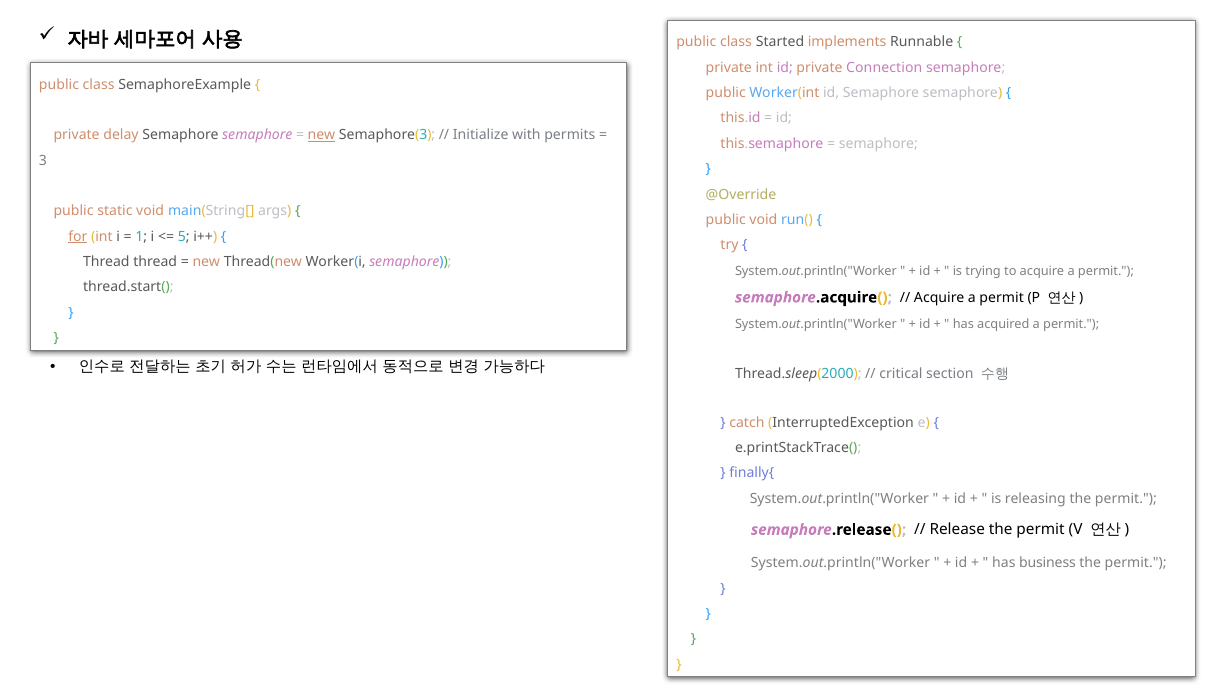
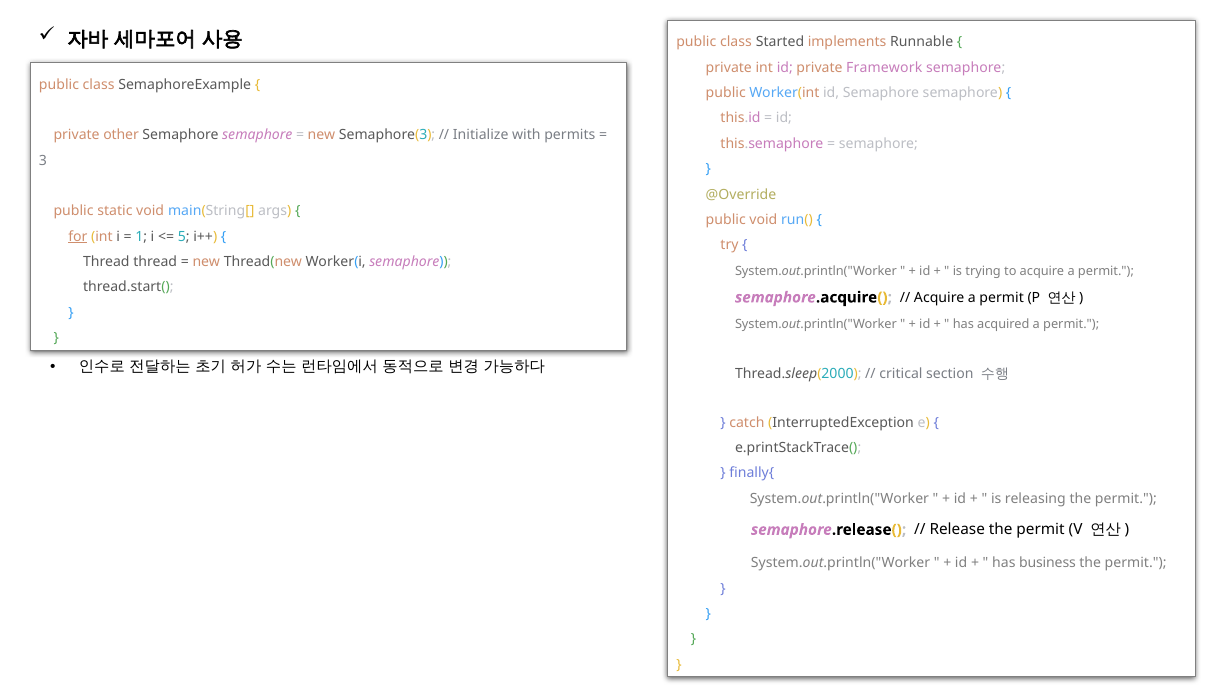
Connection: Connection -> Framework (884, 68)
delay: delay -> other (121, 135)
new underline: present -> none (321, 135)
